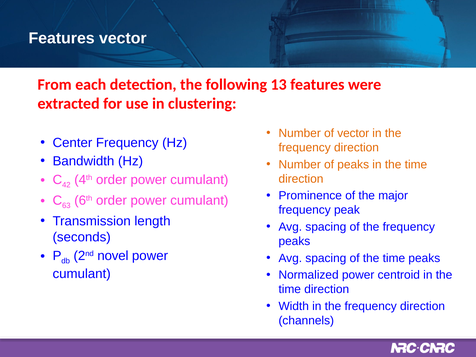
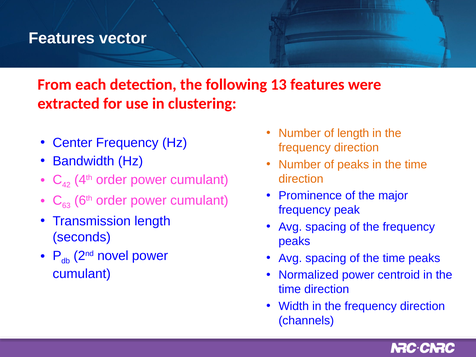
of vector: vector -> length (353, 133)
